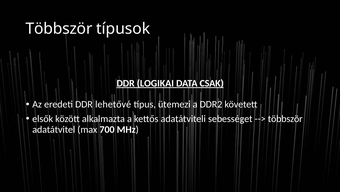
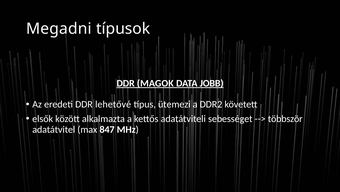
Többször: Többször -> Megadni (59, 29)
LOGIKAI: LOGIKAI -> MAGOK (155, 83)
CSAK: CSAK -> JOBB (212, 83)
700: 700 -> 847 (107, 129)
